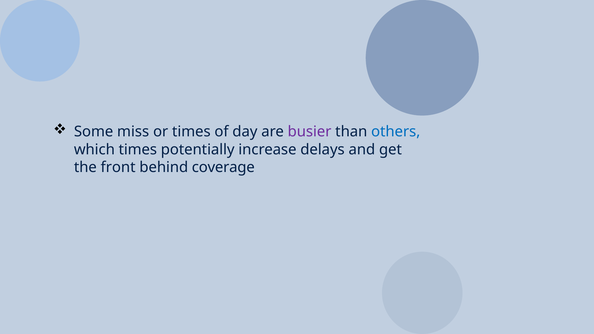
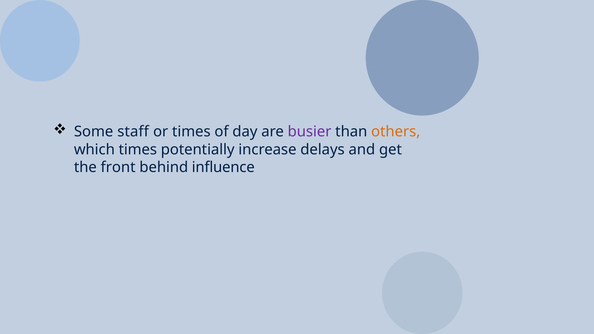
miss: miss -> staff (133, 132)
others colour: blue -> orange (396, 132)
coverage: coverage -> influence (223, 167)
